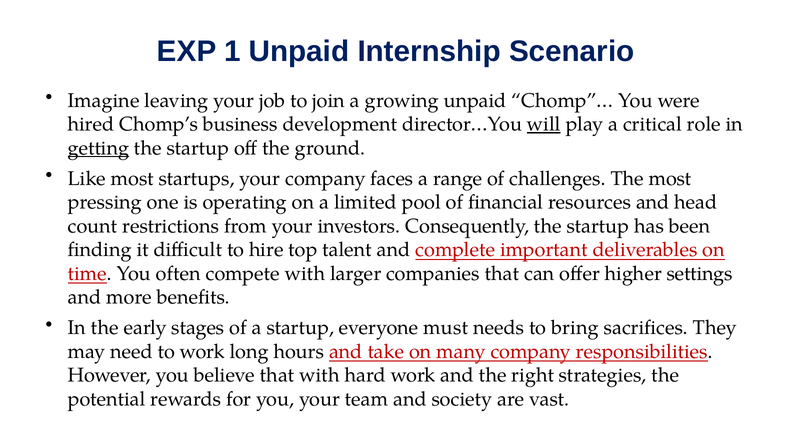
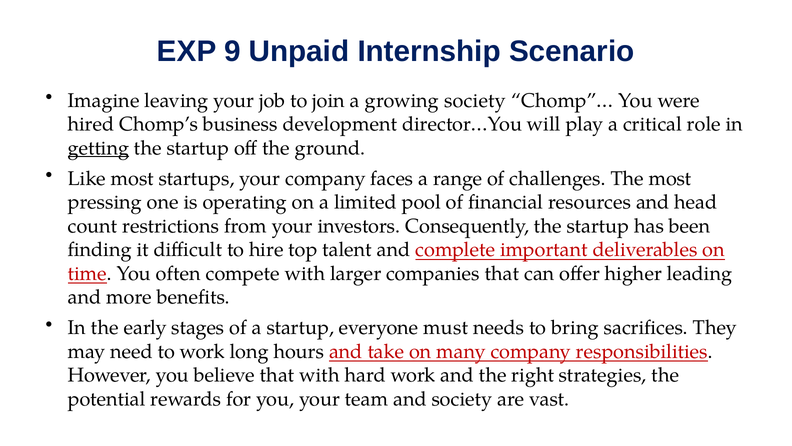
1: 1 -> 9 (232, 52)
growing unpaid: unpaid -> society (475, 100)
will underline: present -> none (544, 124)
settings: settings -> leading (699, 273)
